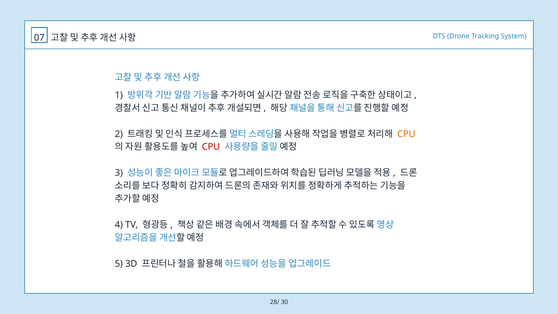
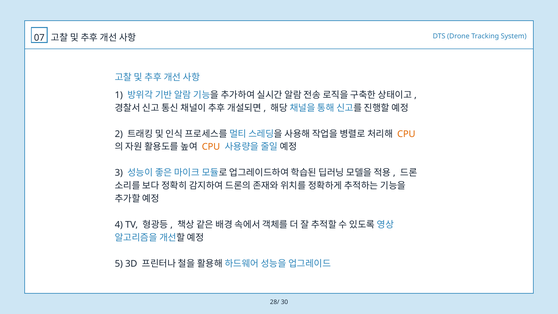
CPU colour: red -> orange (211, 147)
